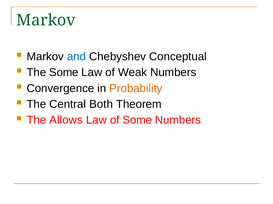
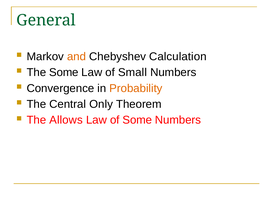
Markov: Markov -> General (46, 20)
and colour: blue -> orange (77, 57)
Conceptual: Conceptual -> Calculation (178, 57)
Weak: Weak -> Small (132, 73)
Both: Both -> Only (101, 105)
